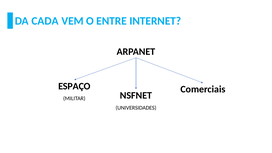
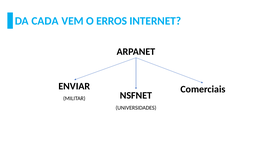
ENTRE: ENTRE -> ERROS (112, 21)
ESPAÇO: ESPAÇO -> ENVIAR (74, 86)
